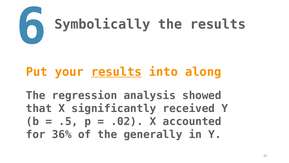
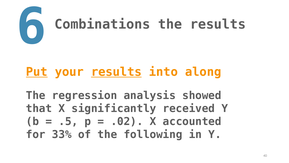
Symbolically: Symbolically -> Combinations (102, 24)
Put underline: none -> present (37, 72)
36%: 36% -> 33% (62, 134)
generally: generally -> following (153, 134)
